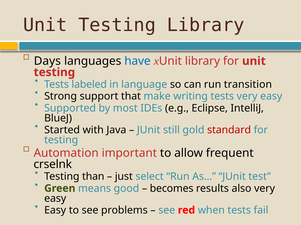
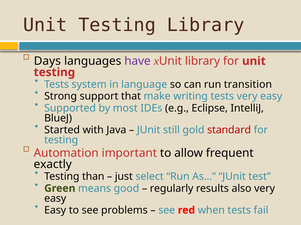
have colour: blue -> purple (137, 61)
labeled: labeled -> system (89, 85)
crselnk: crselnk -> exactly (53, 165)
becomes: becomes -> regularly (172, 189)
